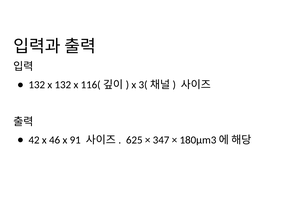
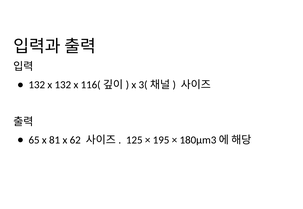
42: 42 -> 65 (34, 141)
46: 46 -> 81 (55, 141)
91: 91 -> 62 (75, 141)
625: 625 -> 125 (134, 141)
347: 347 -> 195 (161, 141)
